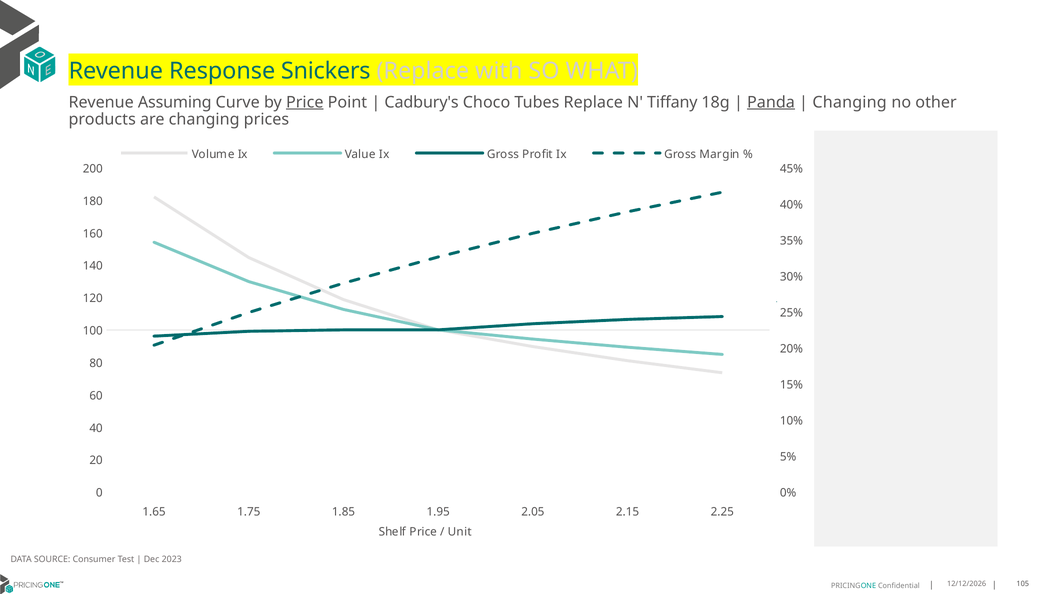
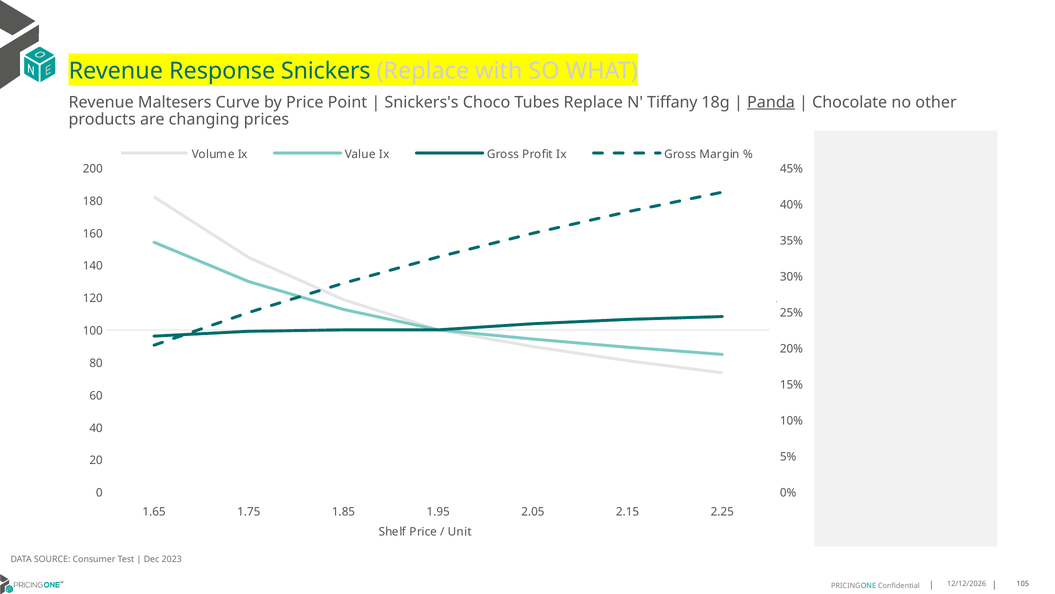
Assuming: Assuming -> Maltesers (175, 102)
Price underline: present -> none (305, 102)
Cadbury's: Cadbury's -> Snickers's (422, 102)
Changing: Changing -> Chocolate (850, 102)
